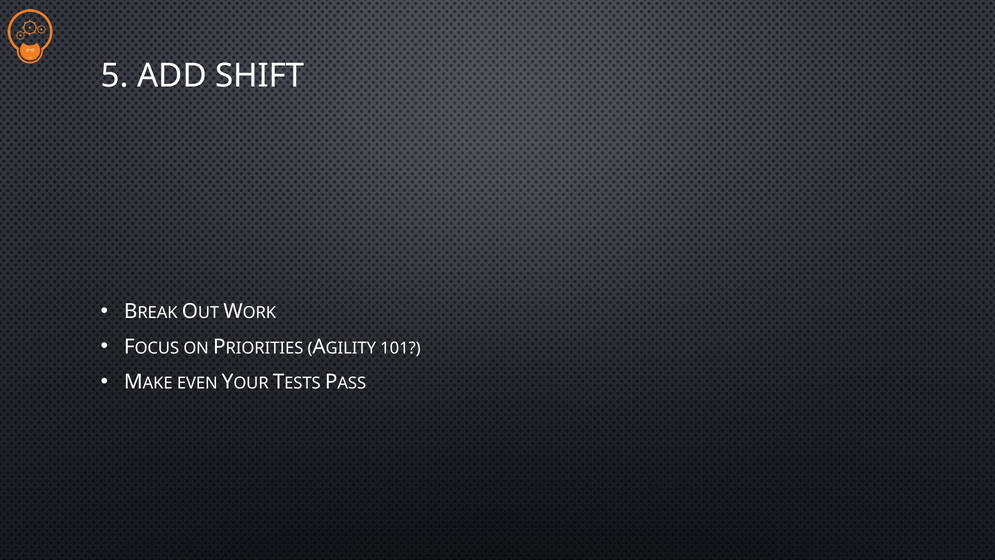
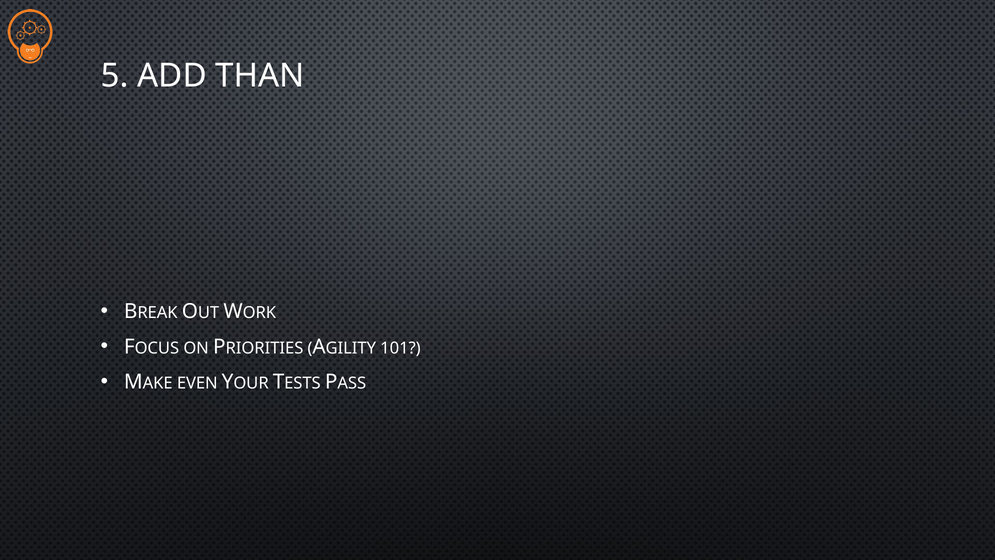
SHIFT: SHIFT -> THAN (260, 76)
